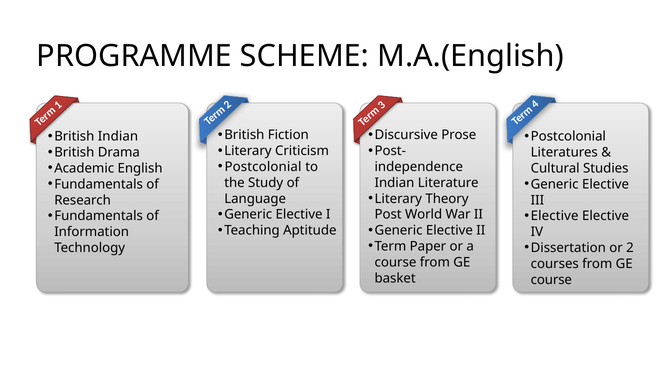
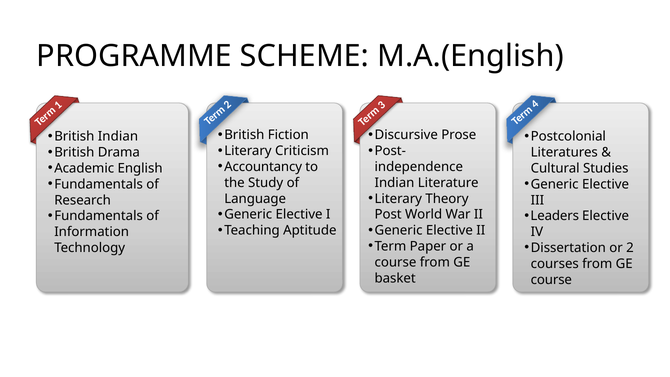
Postcolonial: Postcolonial -> Accountancy (263, 167)
Elective: Elective -> Leaders (555, 216)
